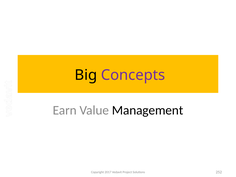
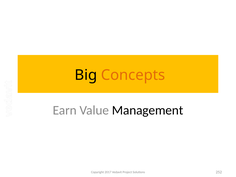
Concepts colour: purple -> orange (133, 75)
